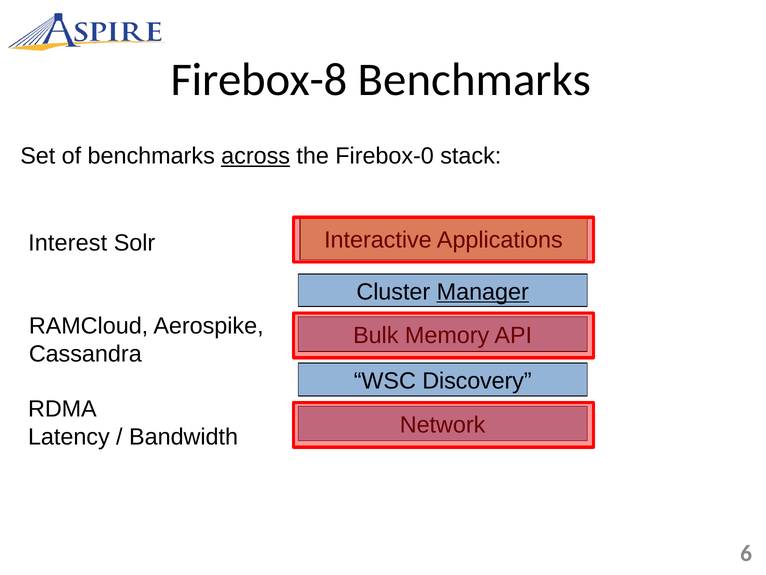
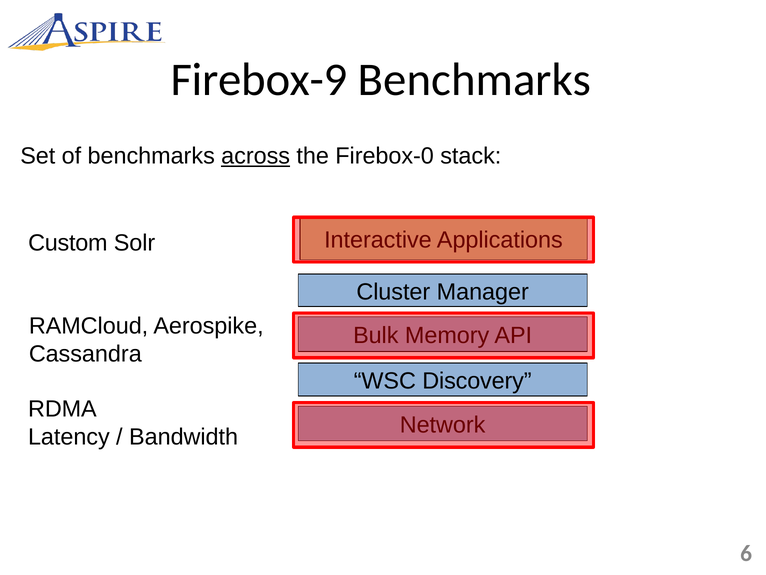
Firebox-8: Firebox-8 -> Firebox-9 (259, 80)
Interest: Interest -> Custom (68, 243)
Manager underline: present -> none (483, 292)
